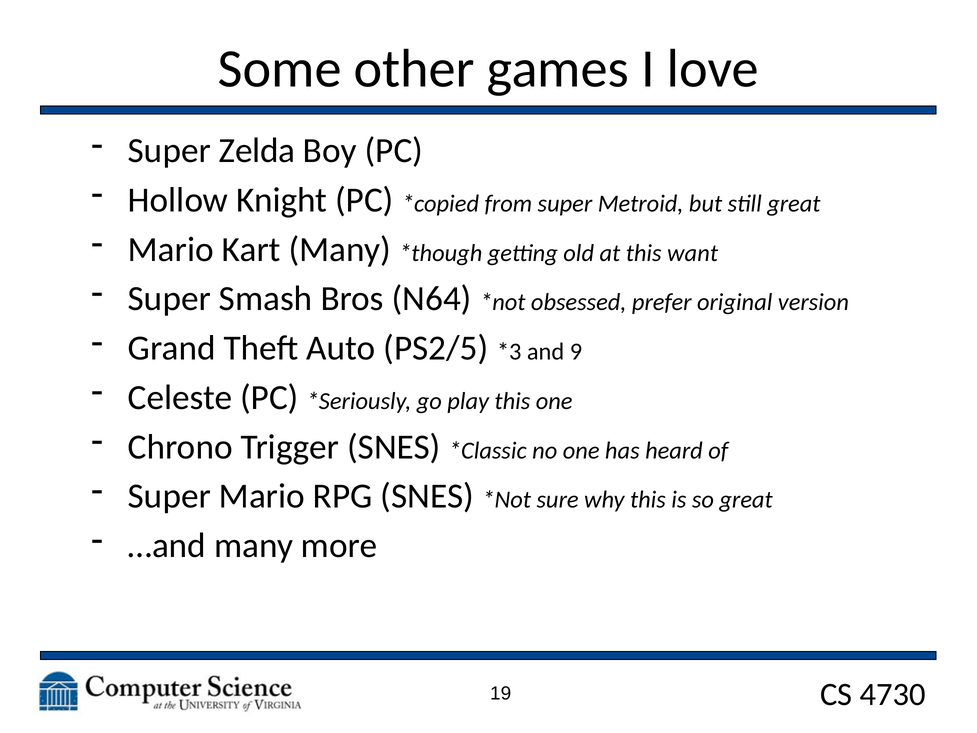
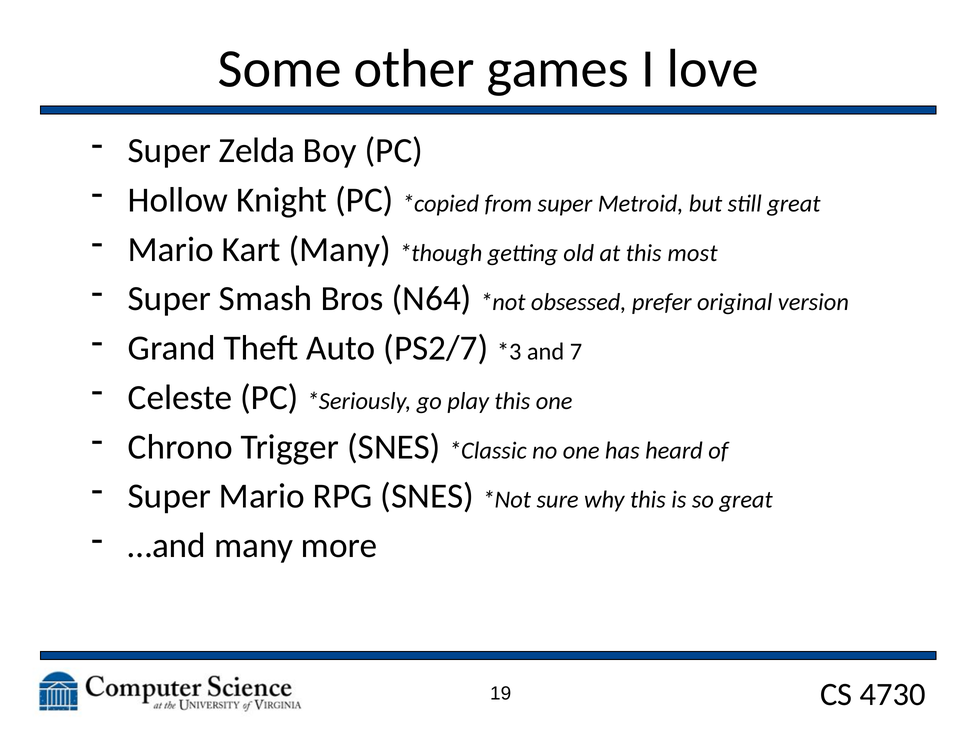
want: want -> most (693, 253)
PS2/5: PS2/5 -> PS2/7 (436, 348)
9: 9 -> 7 (576, 352)
